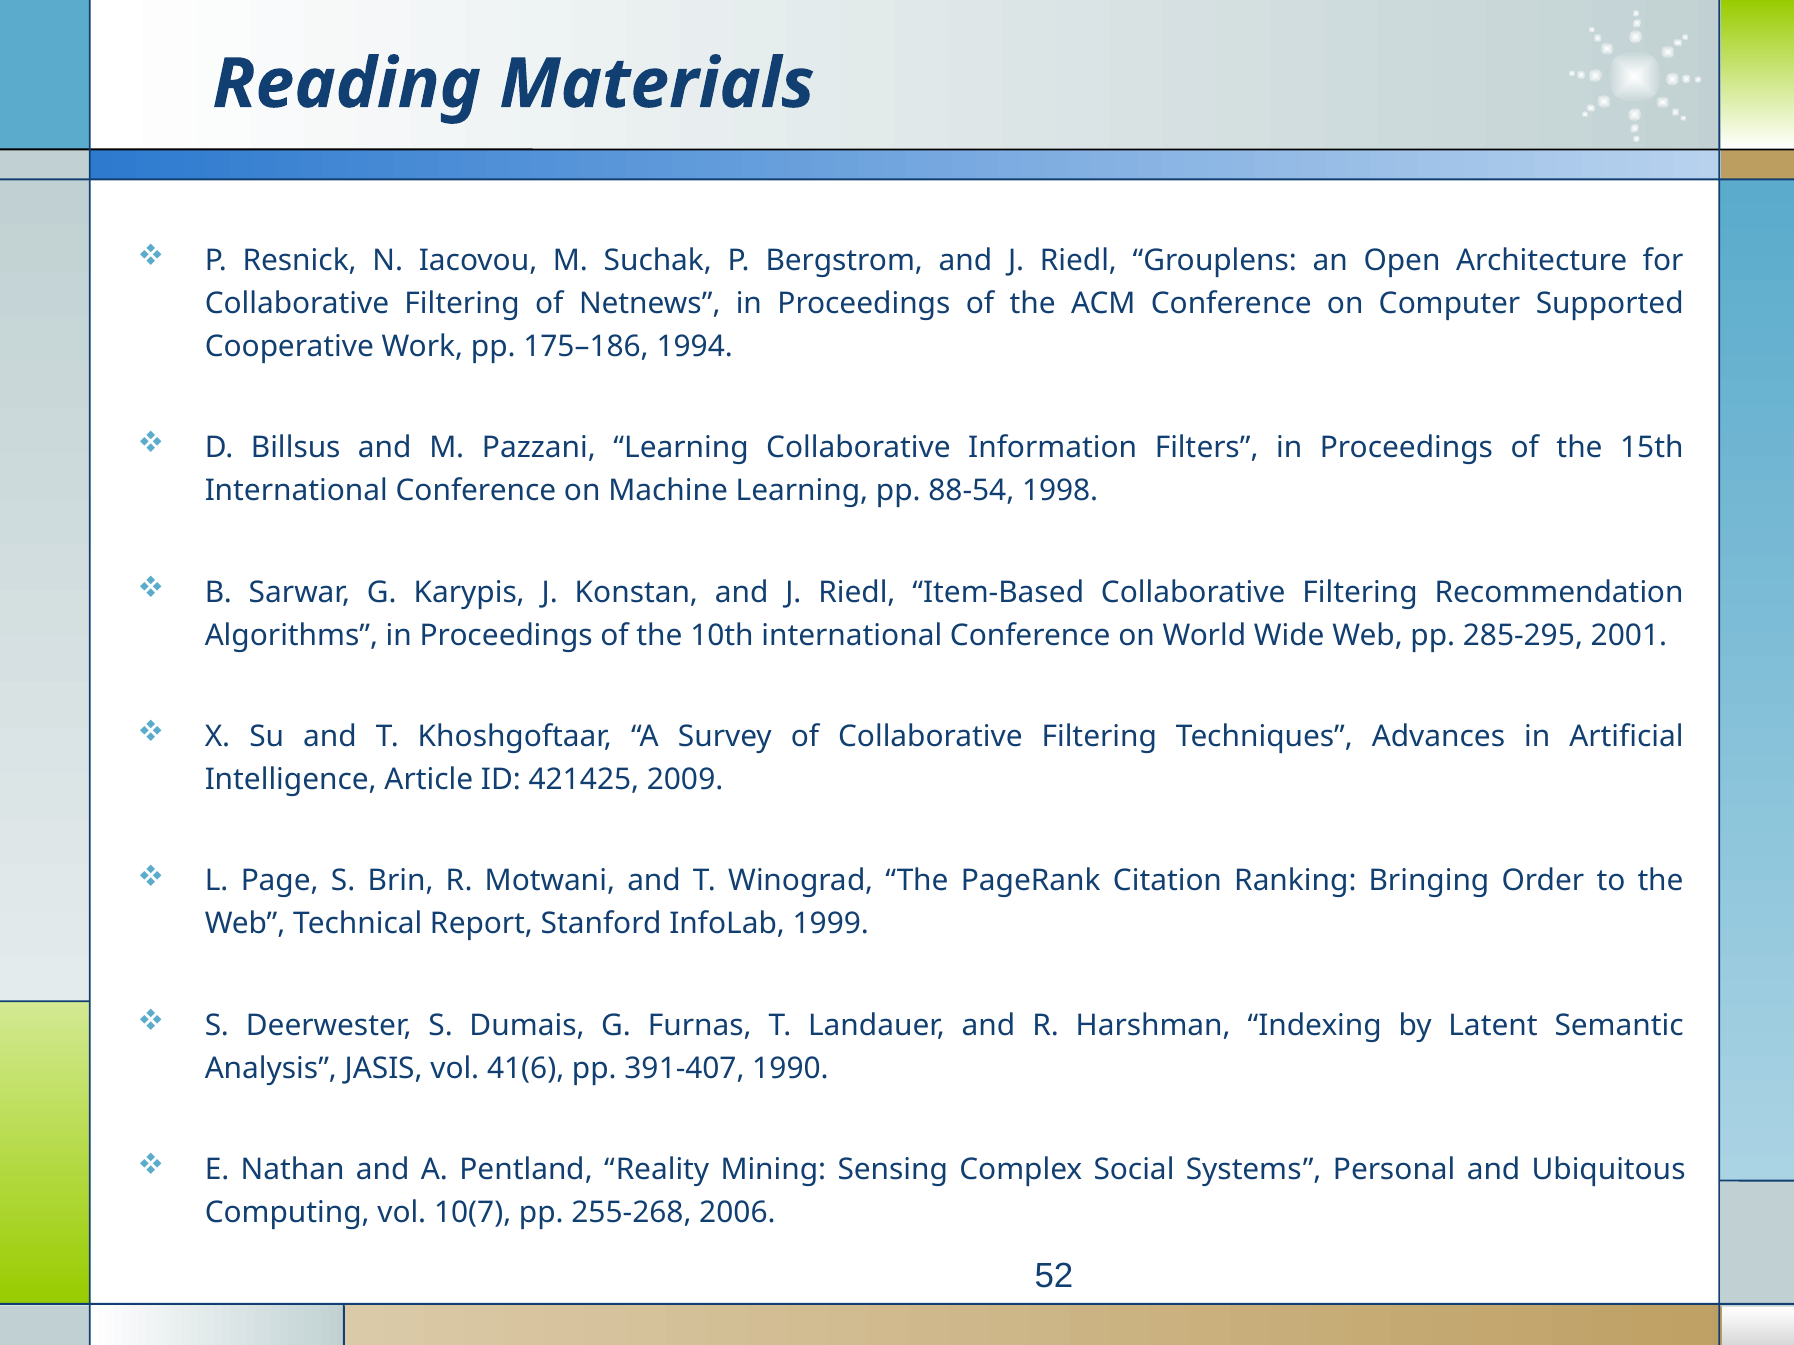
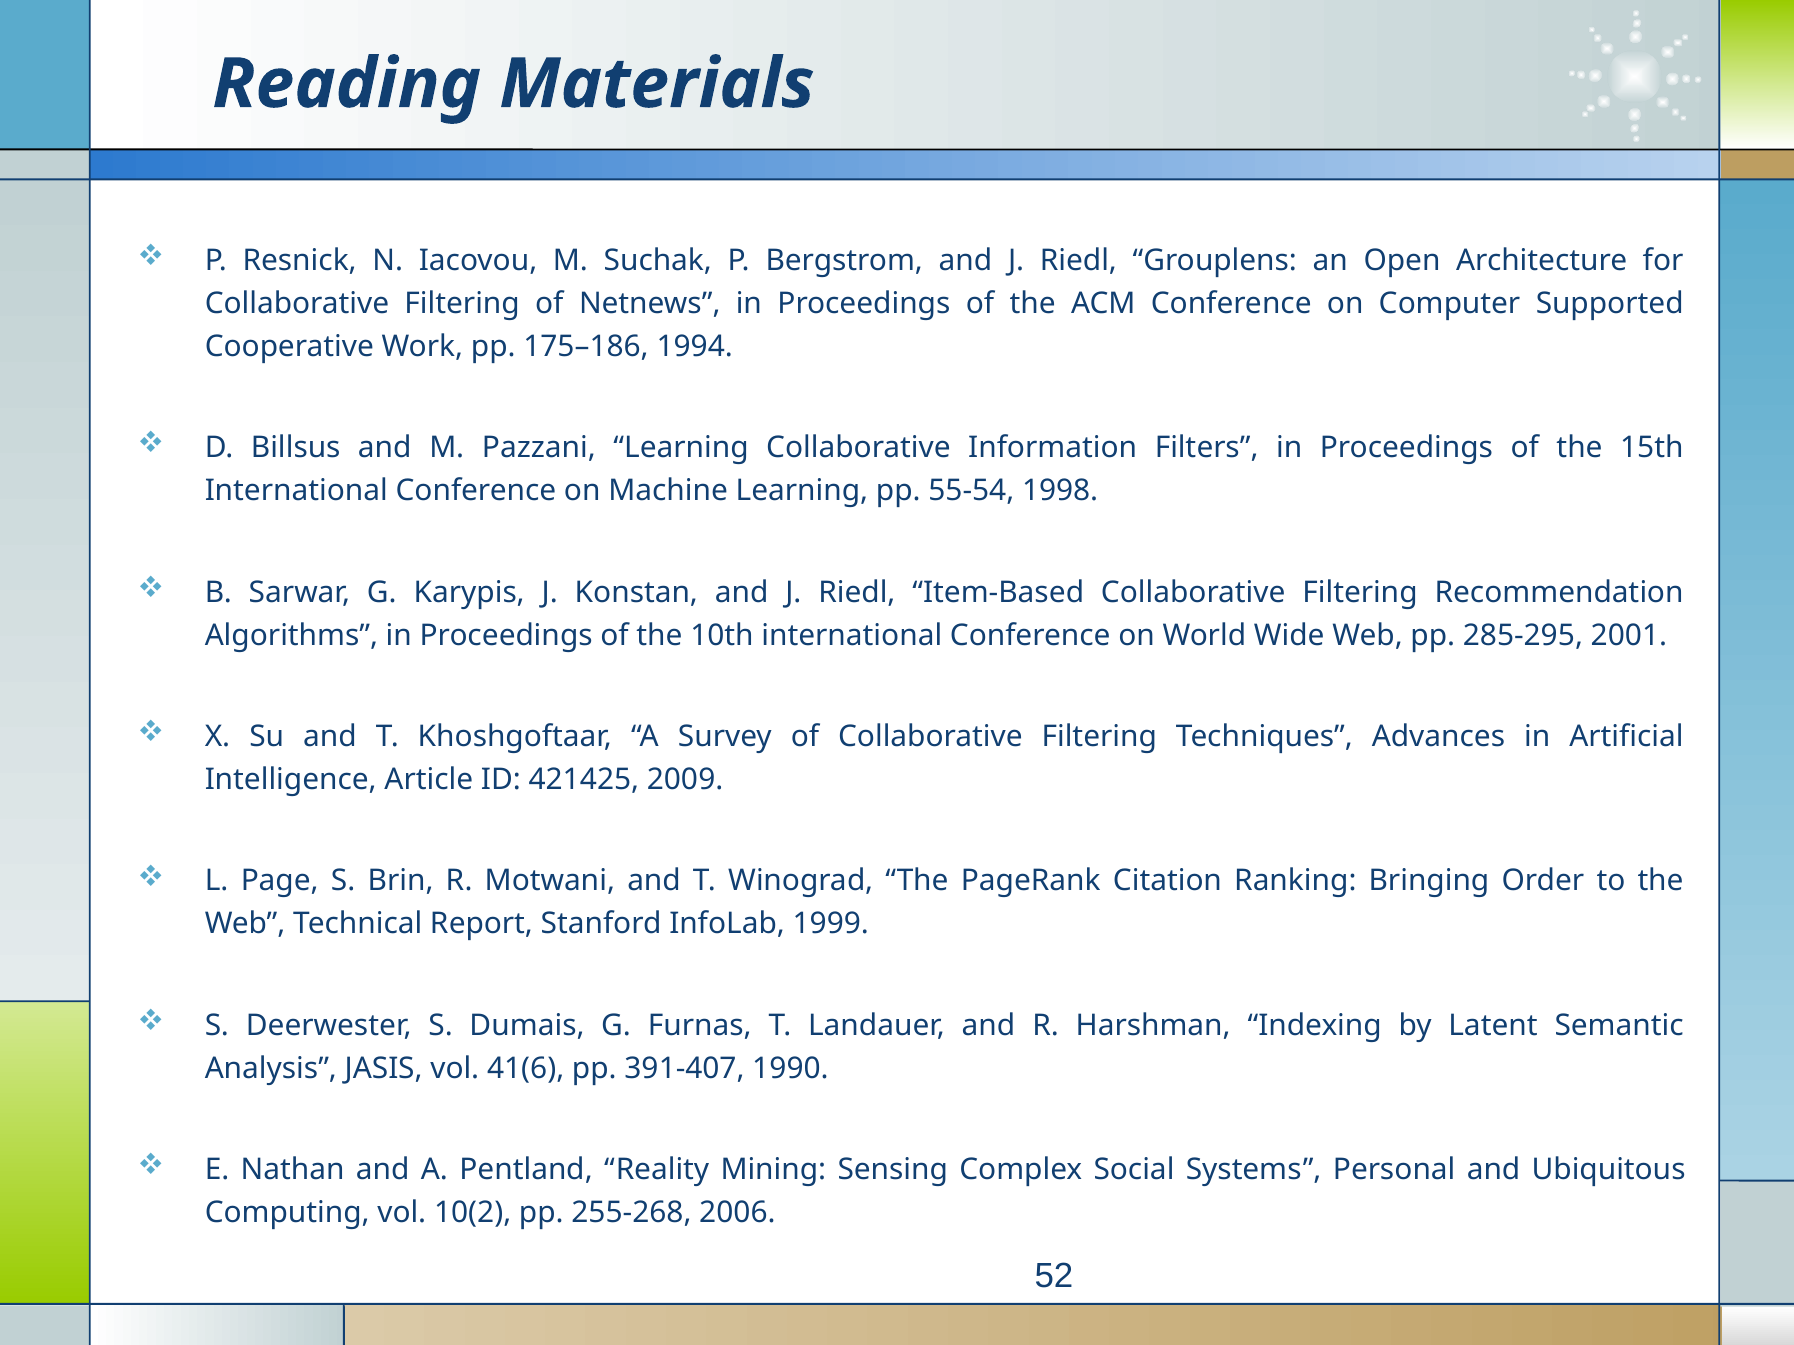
88-54: 88-54 -> 55-54 (971, 491)
10(7: 10(7 -> 10(2 (473, 1213)
